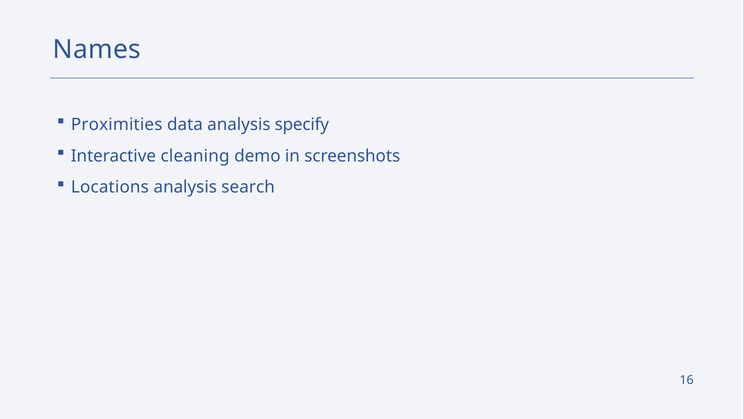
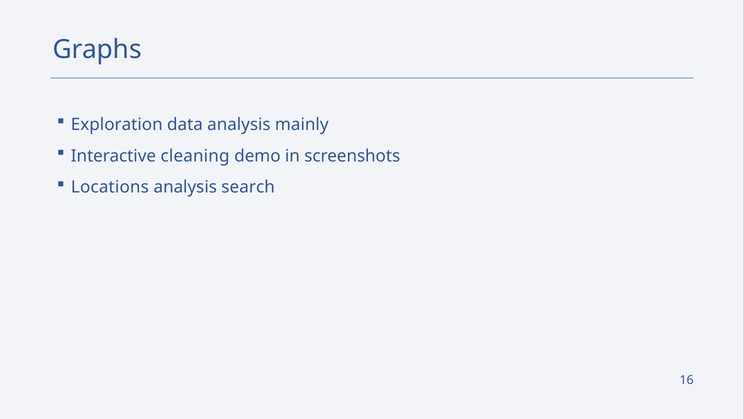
Names: Names -> Graphs (97, 50)
Proximities: Proximities -> Exploration (117, 124)
specify: specify -> mainly (302, 124)
